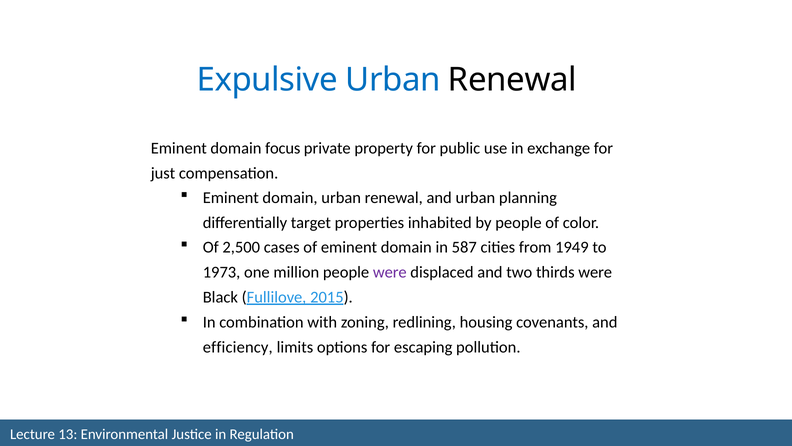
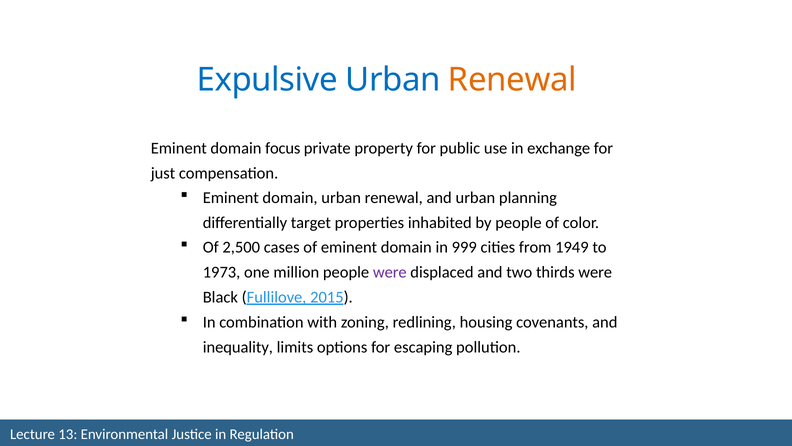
Renewal colour: black -> orange (512, 80)
587: 587 -> 999 (464, 247)
efficiency: efficiency -> inequality (238, 347)
